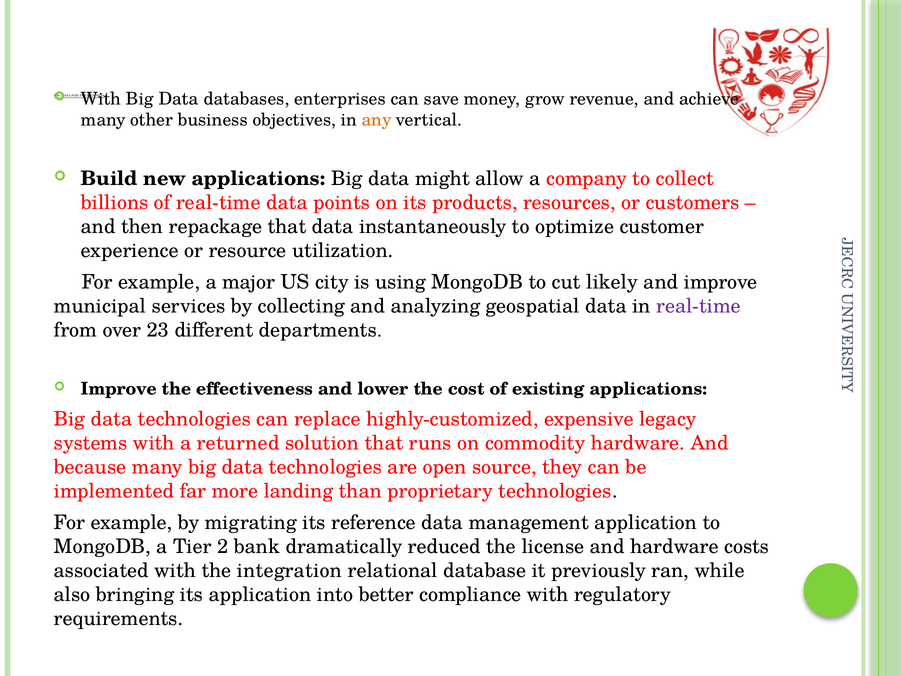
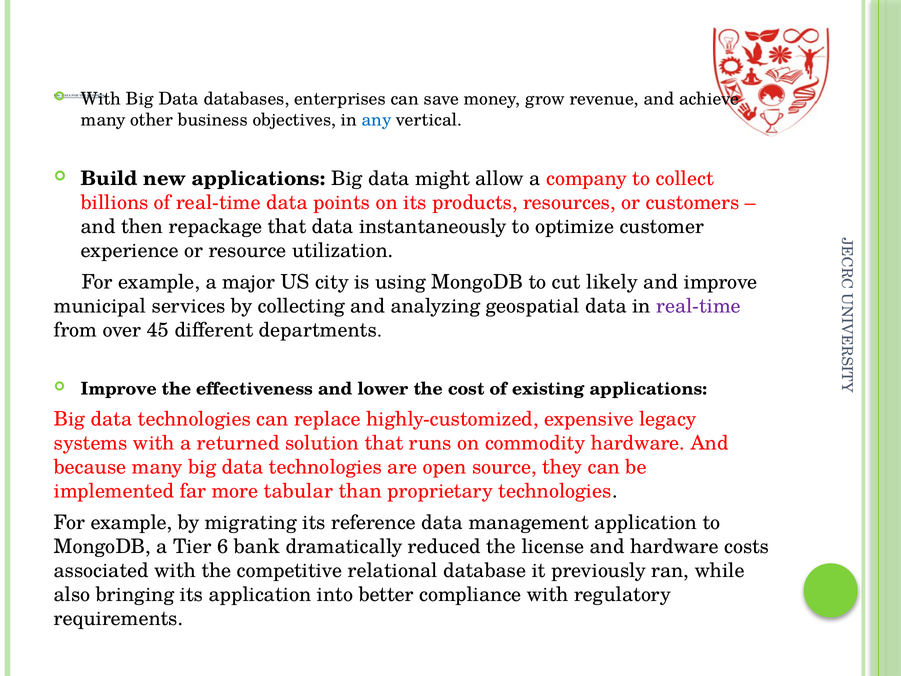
any colour: orange -> blue (377, 120)
23: 23 -> 45 (158, 330)
landing: landing -> tabular (298, 491)
2: 2 -> 6 (223, 546)
integration: integration -> competitive (290, 570)
